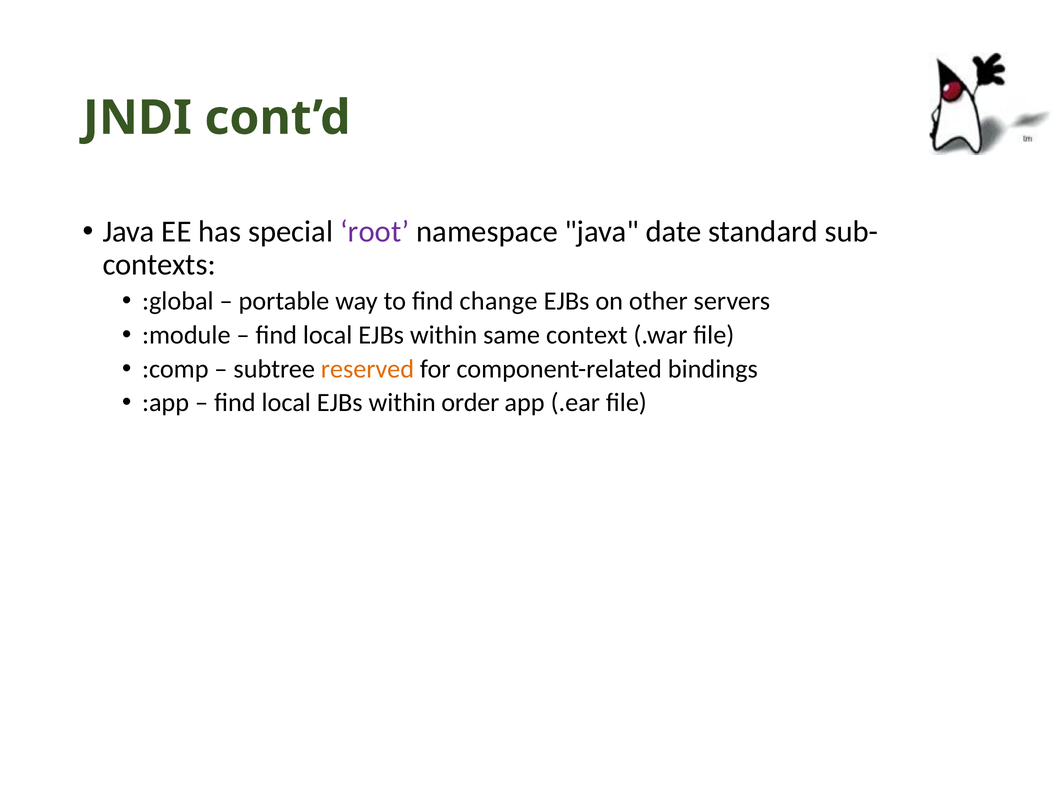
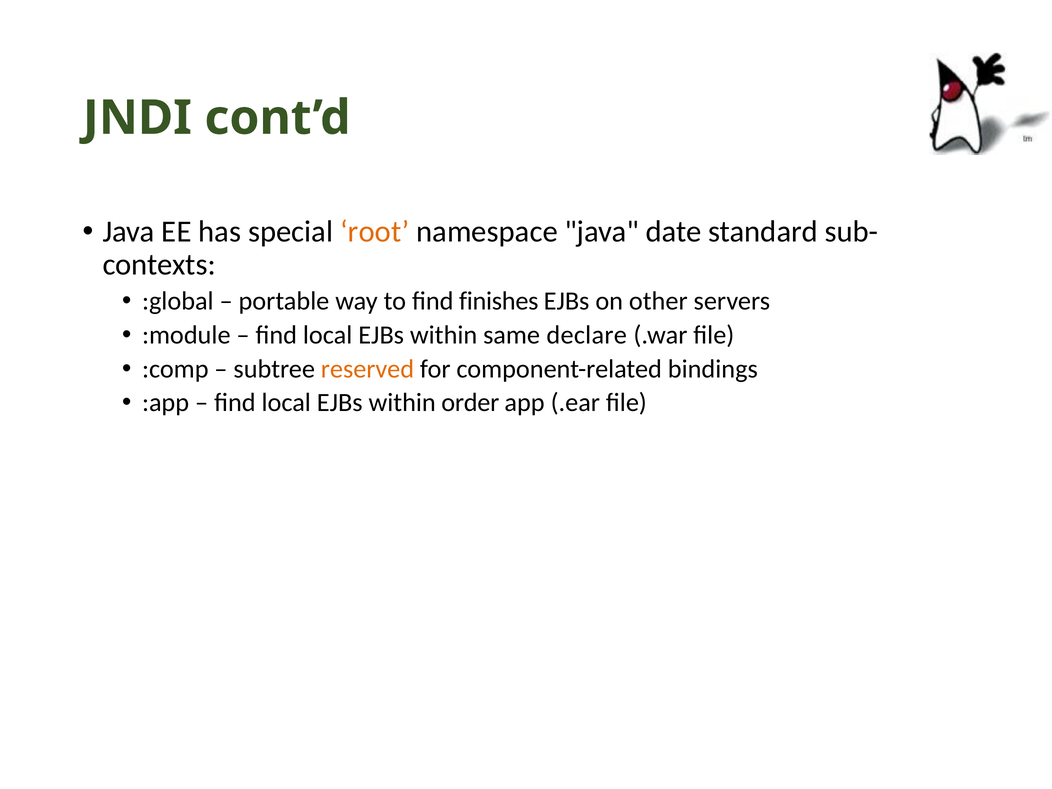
root colour: purple -> orange (375, 232)
change: change -> finishes (499, 301)
context: context -> declare (587, 335)
